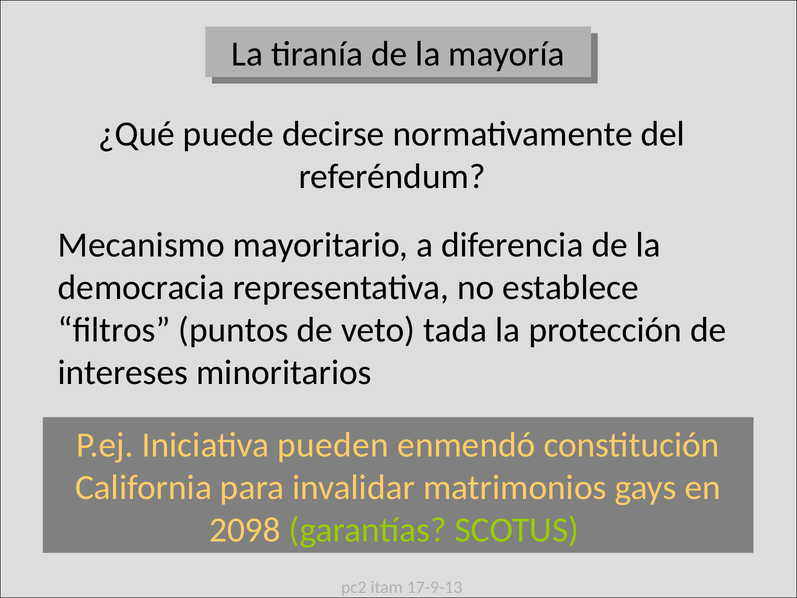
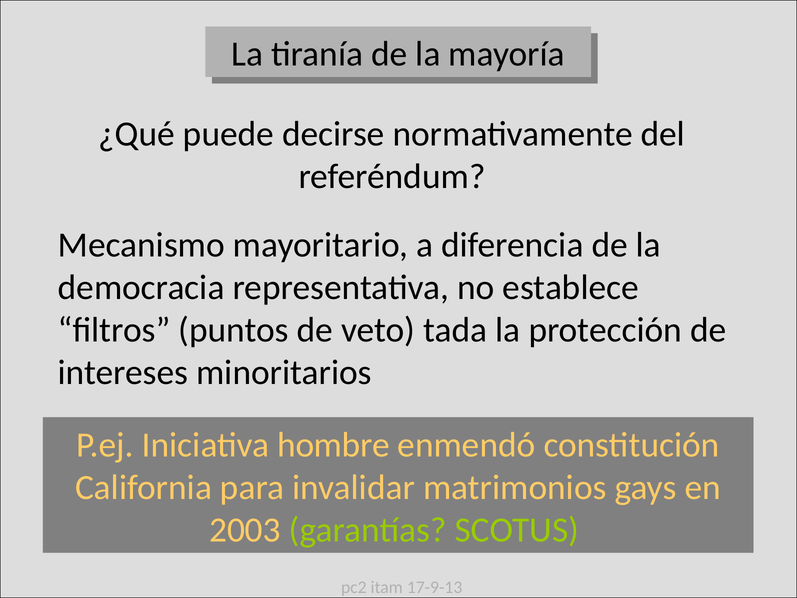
pueden: pueden -> hombre (334, 445)
2098: 2098 -> 2003 (245, 530)
